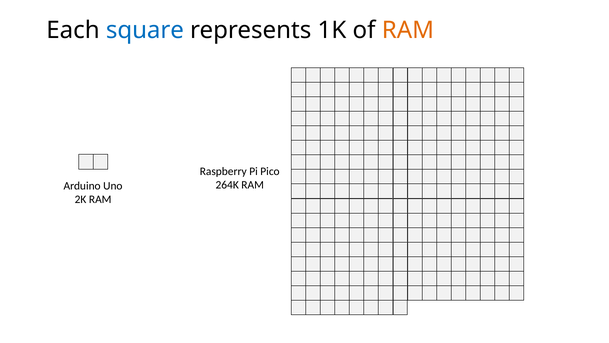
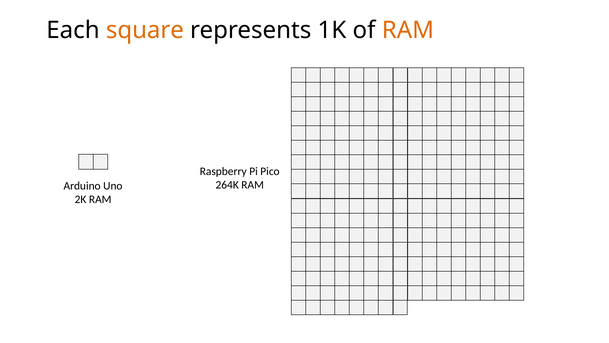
square colour: blue -> orange (145, 30)
